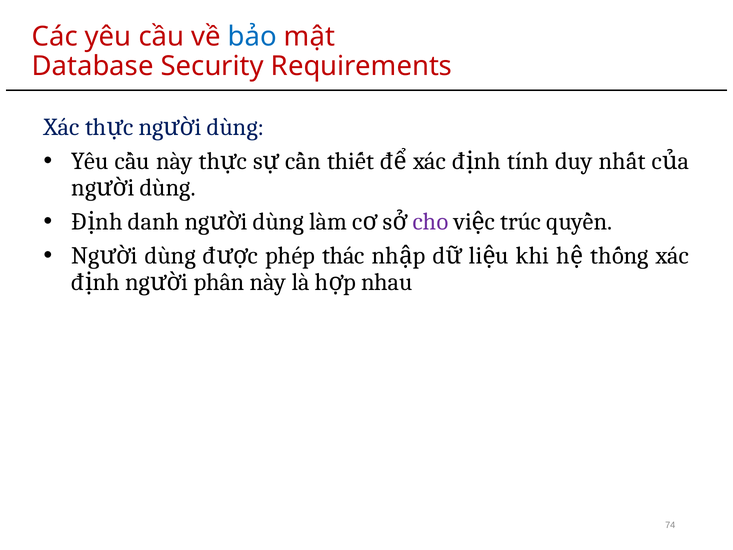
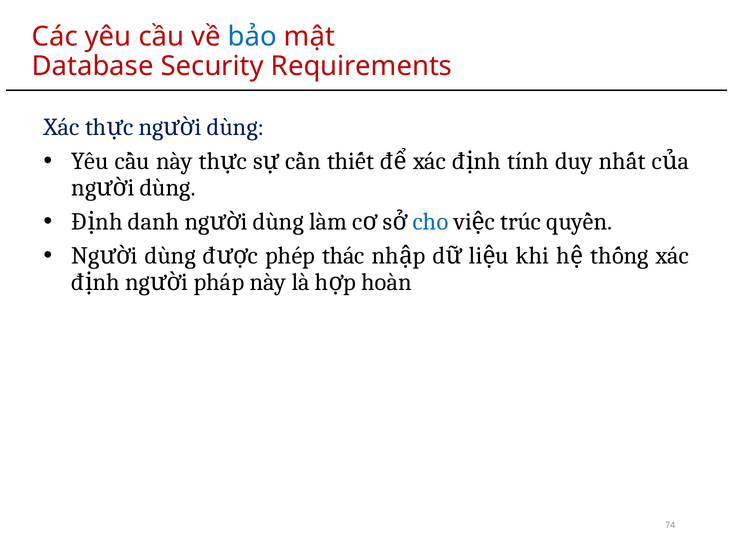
cho colour: purple -> blue (430, 222)
phân: phân -> pháp (219, 282)
nhau: nhau -> hoàn (387, 282)
